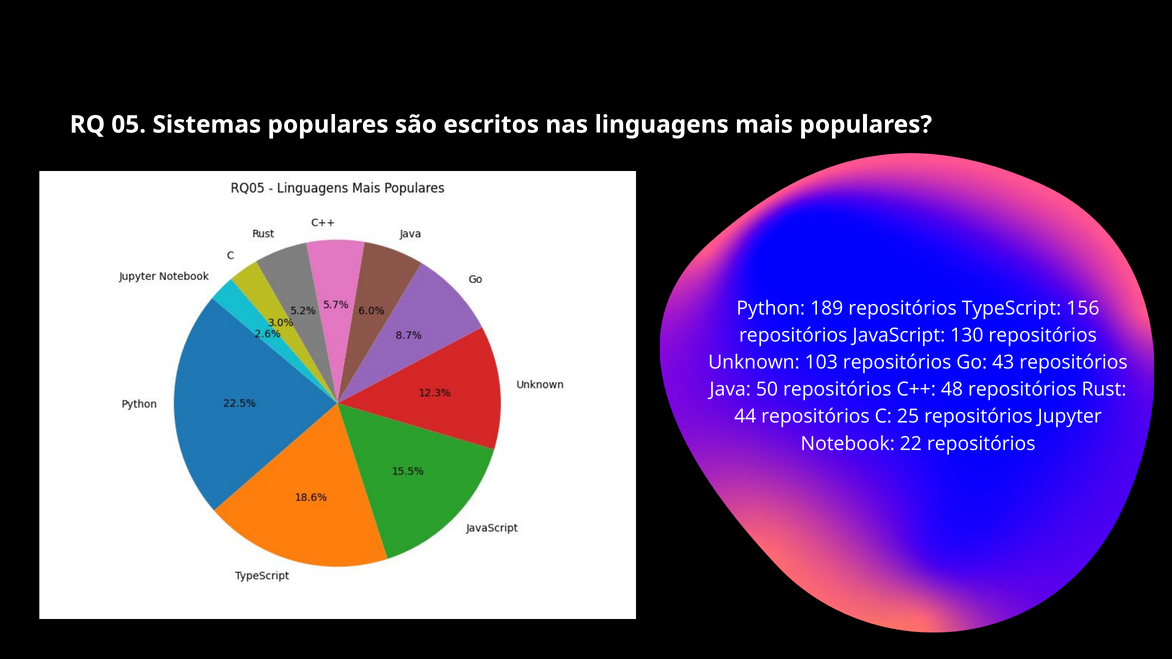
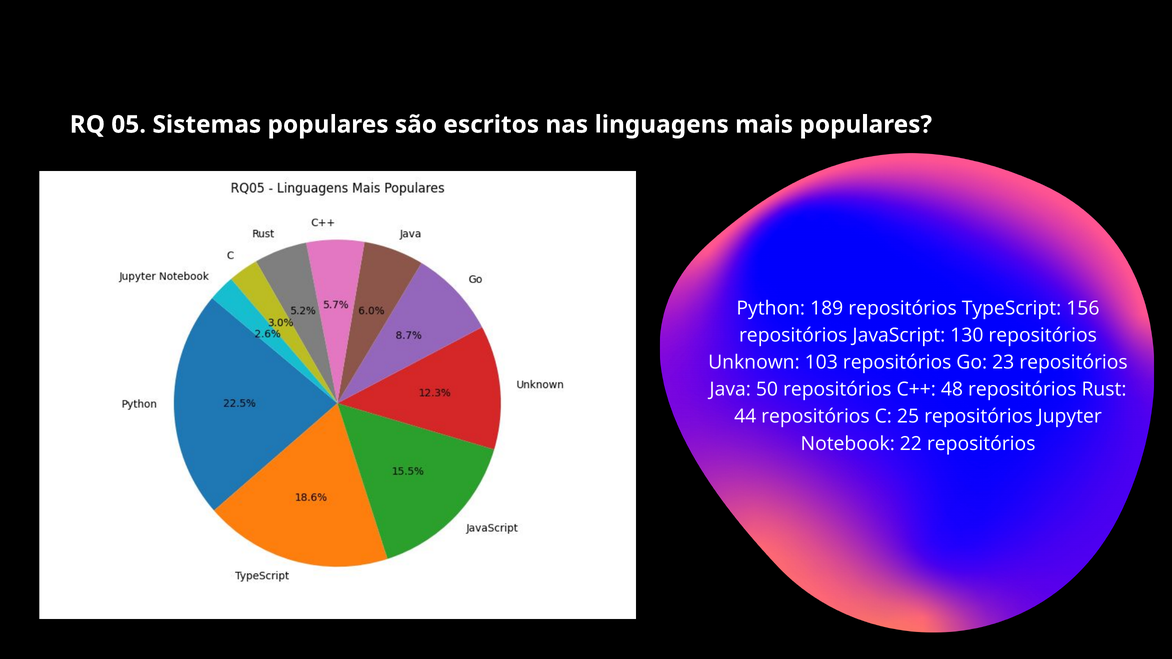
43: 43 -> 23 (1003, 362)
